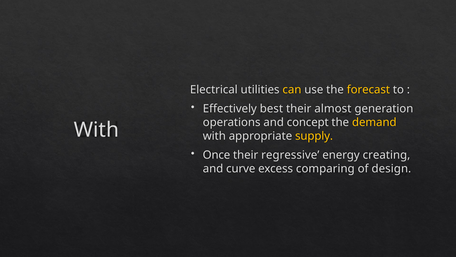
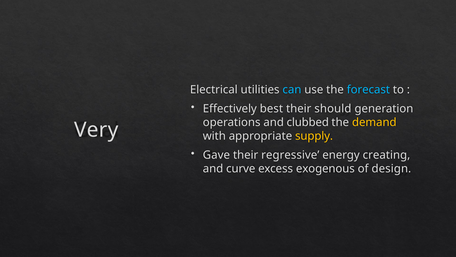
can colour: yellow -> light blue (292, 90)
forecast colour: yellow -> light blue (368, 90)
almost: almost -> should (333, 109)
concept: concept -> clubbed (308, 122)
With: With -> Very (96, 130)
Once: Once -> Gave (216, 155)
comparing: comparing -> exogenous (325, 168)
